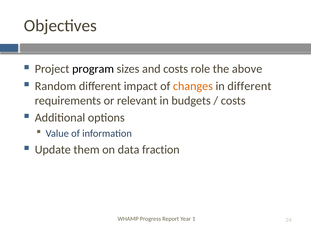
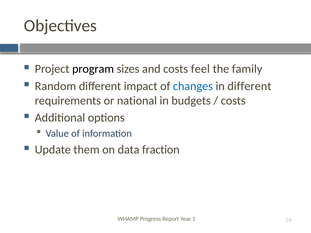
role: role -> feel (200, 69)
above: above -> family (247, 69)
changes colour: orange -> blue (193, 86)
relevant: relevant -> national (137, 101)
